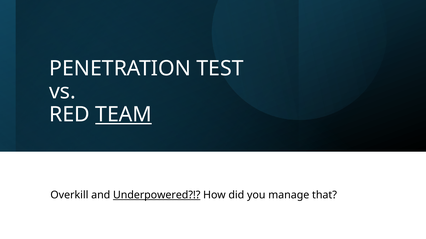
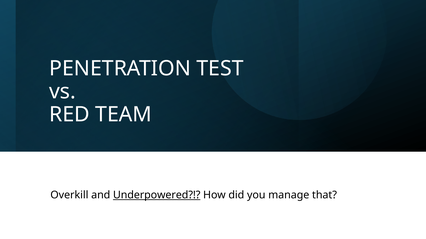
TEAM underline: present -> none (124, 115)
